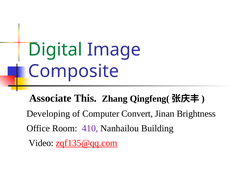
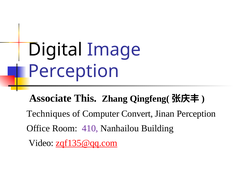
Digital colour: green -> black (55, 50)
Composite: Composite -> Perception (74, 71)
Developing: Developing -> Techniques (48, 113)
Jinan Brightness: Brightness -> Perception (196, 113)
